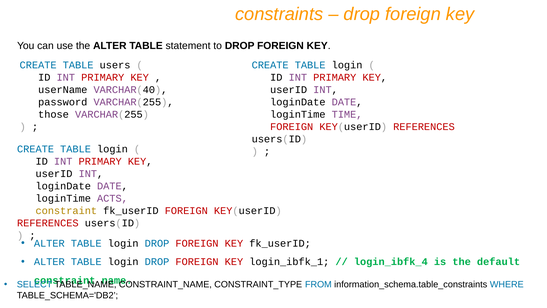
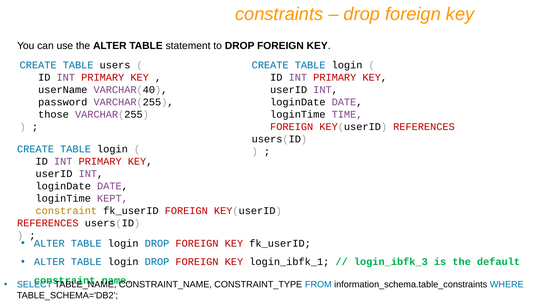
ACTS: ACTS -> KEPT (112, 198)
login_ibfk_4: login_ibfk_4 -> login_ibfk_3 (391, 262)
